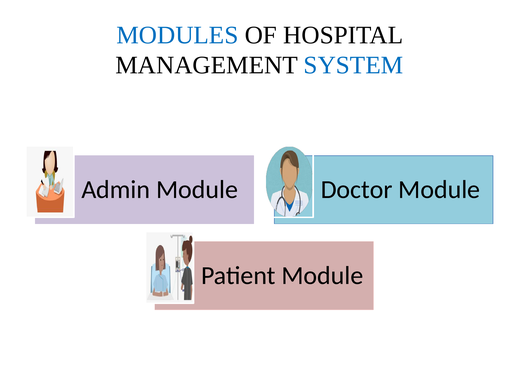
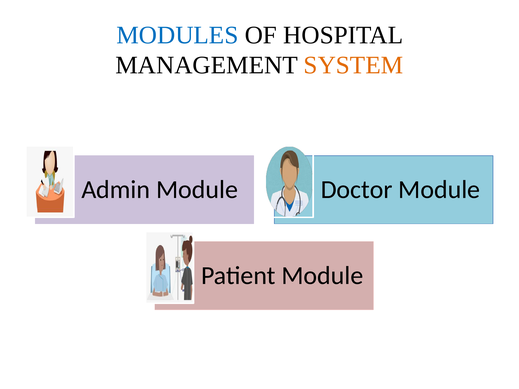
SYSTEM colour: blue -> orange (353, 65)
